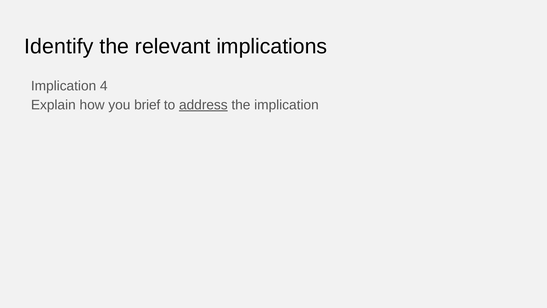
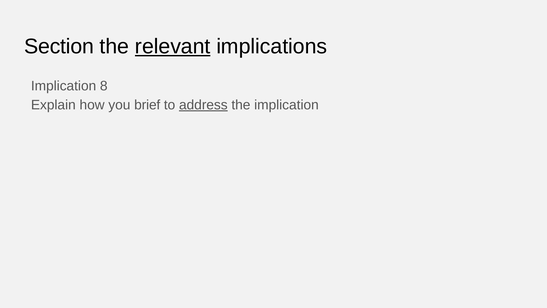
Identify: Identify -> Section (59, 46)
relevant underline: none -> present (173, 46)
4: 4 -> 8 (104, 86)
